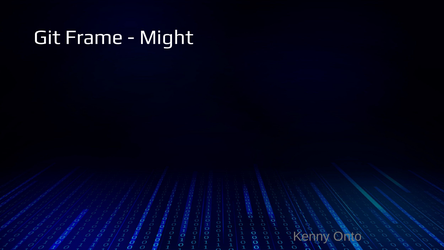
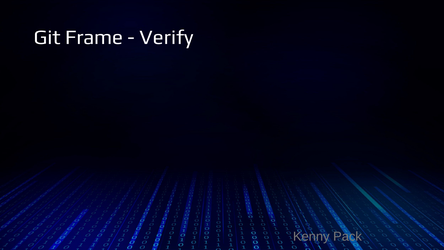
Might: Might -> Verify (166, 37)
Onto: Onto -> Pack (348, 236)
